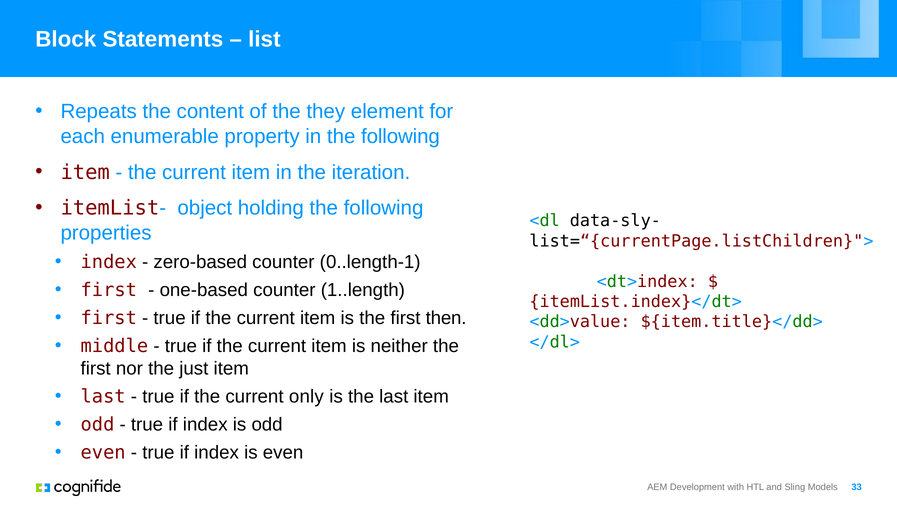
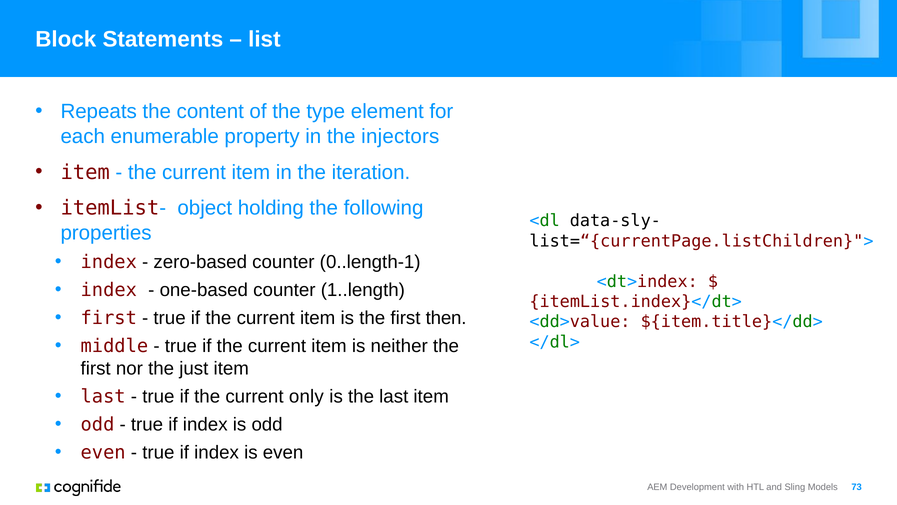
they: they -> type (326, 112)
in the following: following -> injectors (400, 136)
first: first -> index (109, 290)
33: 33 -> 73 (857, 487)
